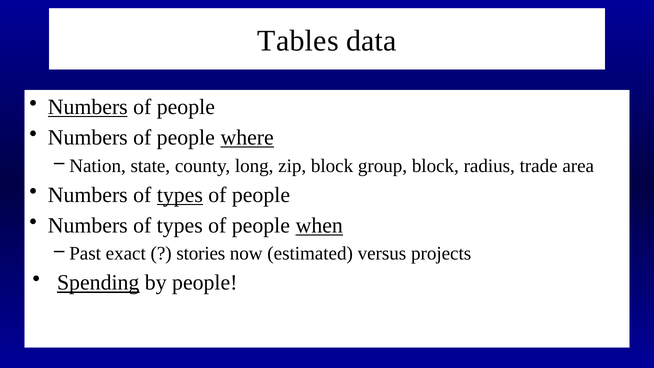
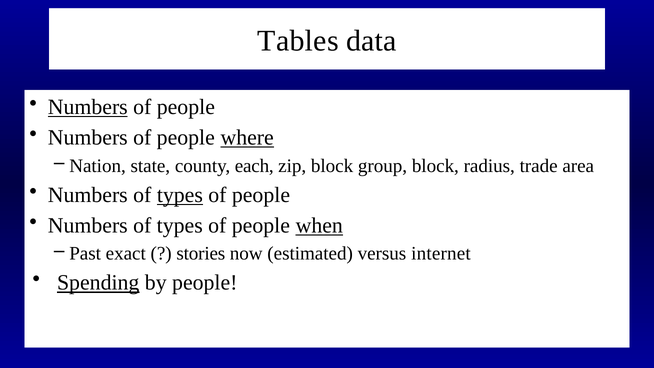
long: long -> each (254, 166)
projects: projects -> internet (441, 253)
